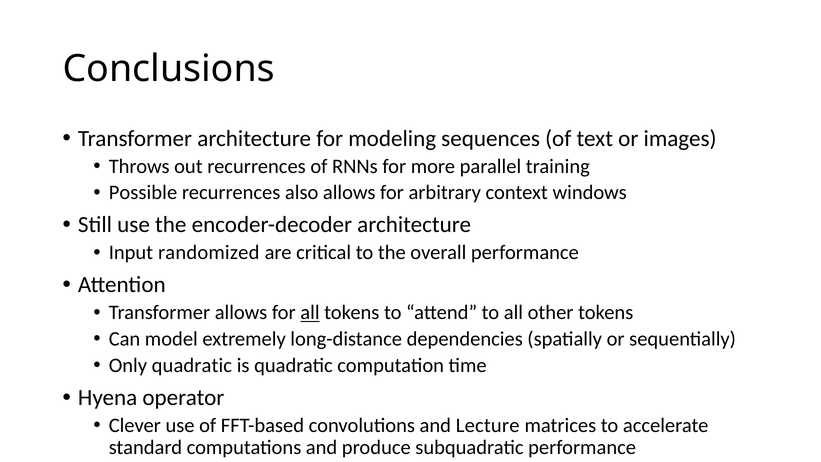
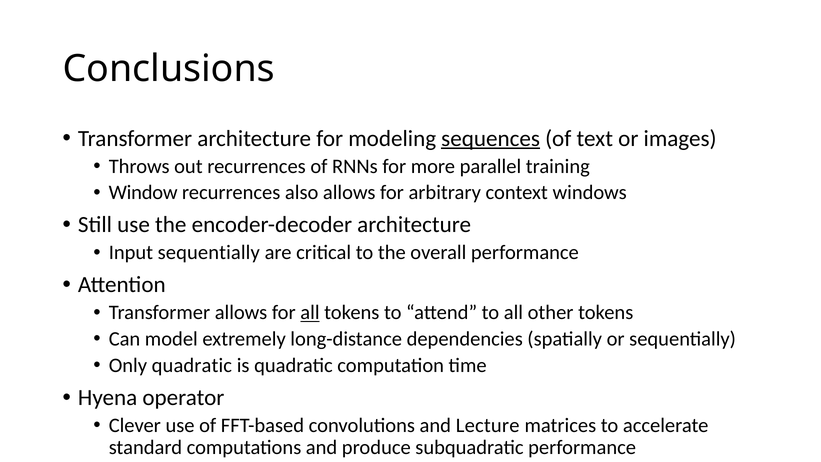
sequences underline: none -> present (491, 138)
Possible: Possible -> Window (143, 193)
Input randomized: randomized -> sequentially (209, 253)
